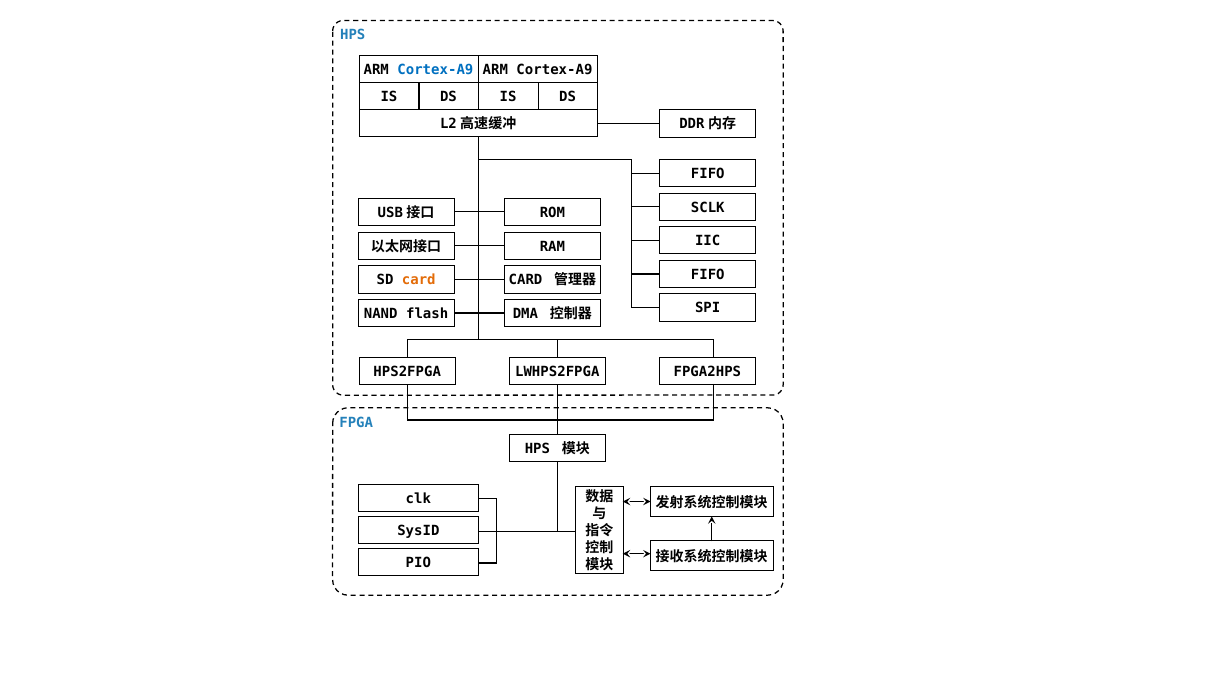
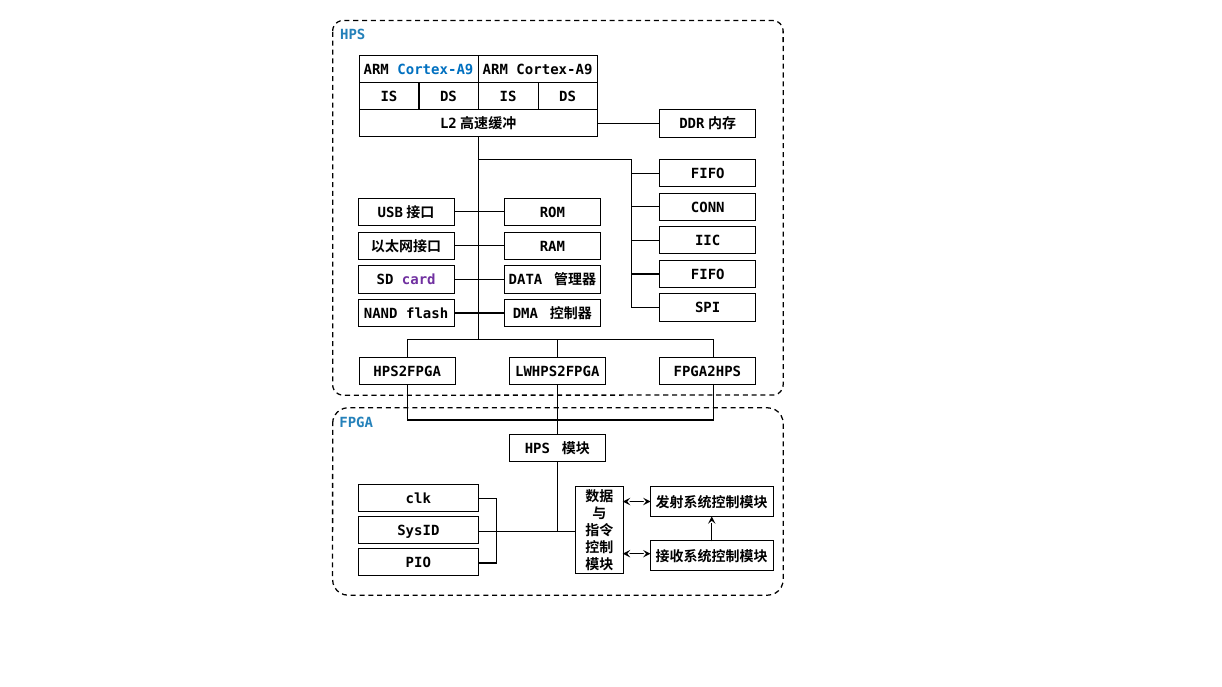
SCLK: SCLK -> CONN (708, 208)
card colour: orange -> purple (419, 280)
CARD: CARD -> DATA (525, 280)
